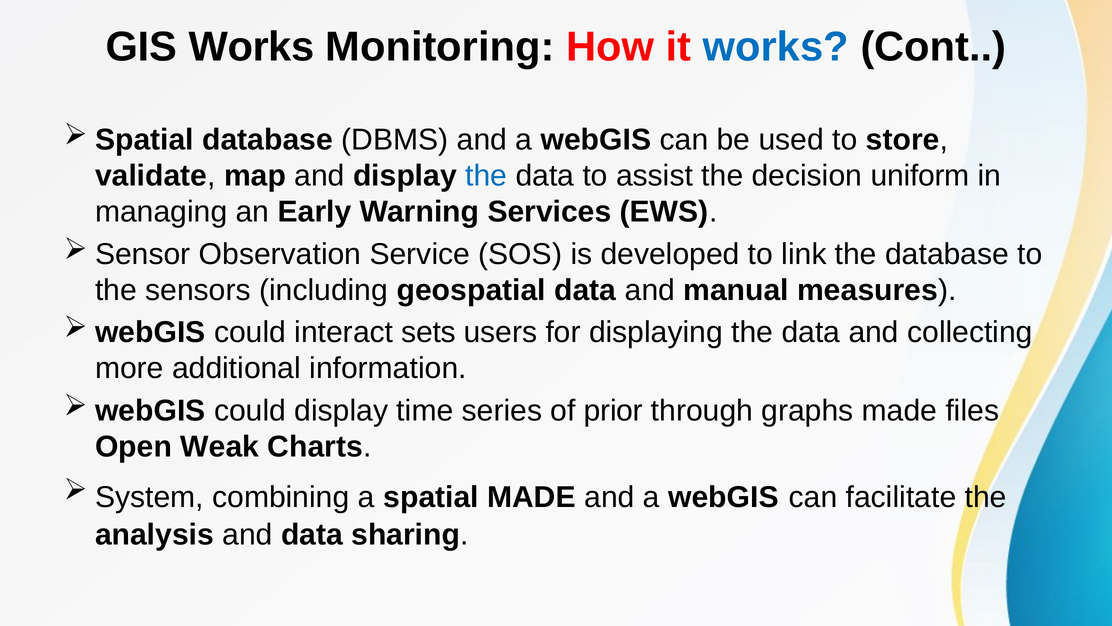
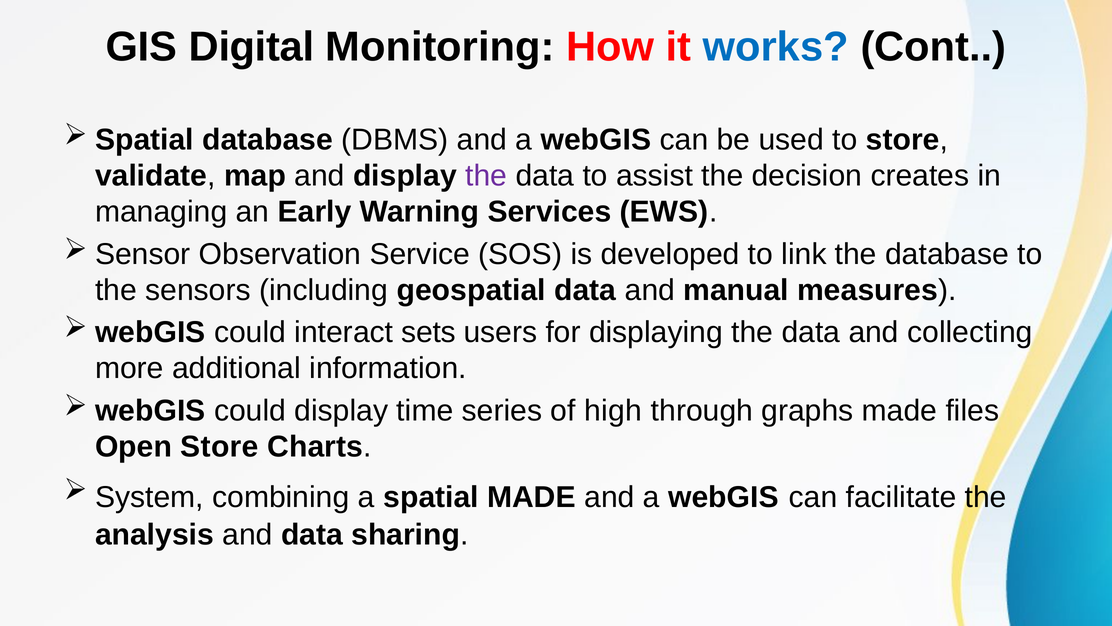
GIS Works: Works -> Digital (252, 47)
the colour: blue -> purple (486, 176)
uniform: uniform -> creates (920, 176)
prior: prior -> high (613, 410)
Open Weak: Weak -> Store (220, 446)
